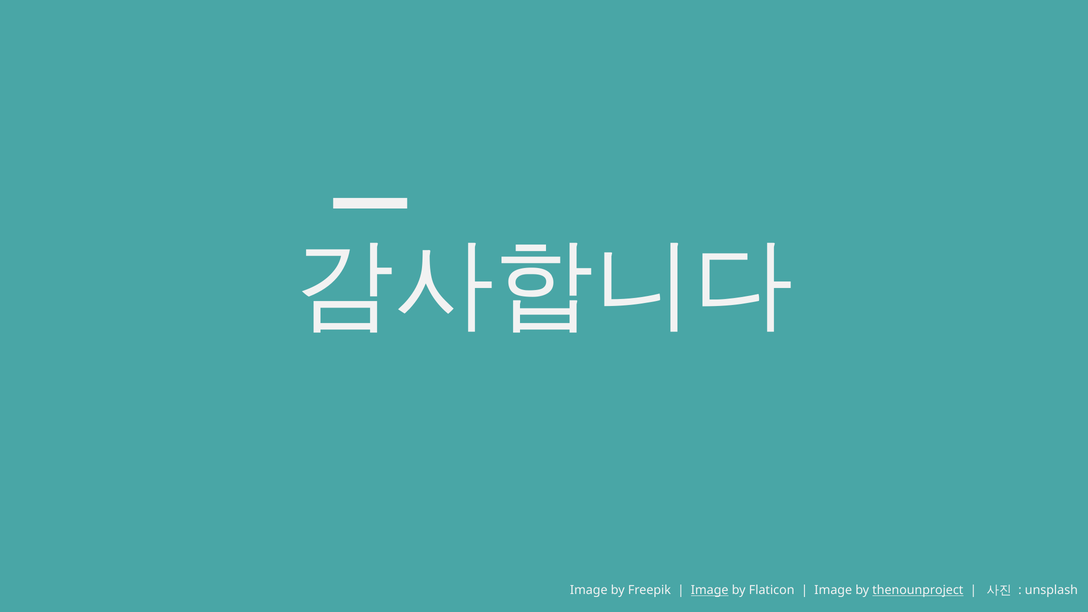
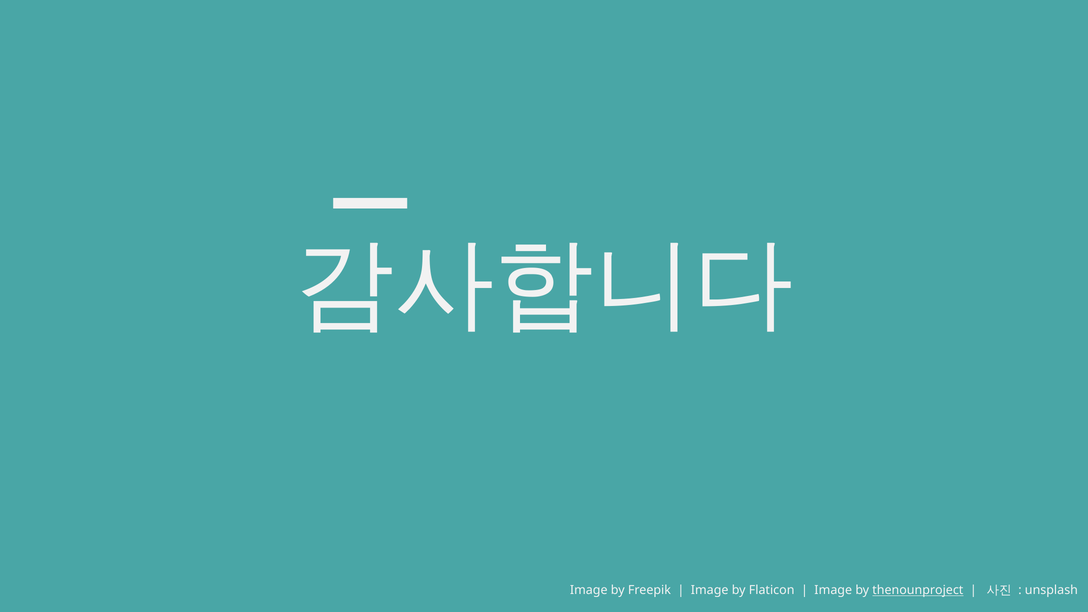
Image underline: present -> none (710, 590)
